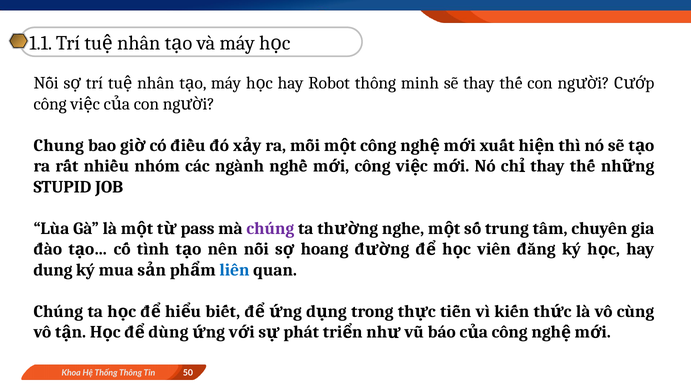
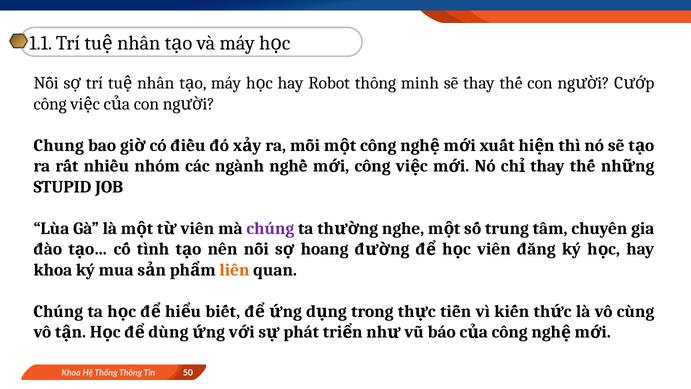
pass: pass -> viên (197, 228)
dung: dung -> khoa (53, 270)
liên colour: blue -> orange (235, 270)
